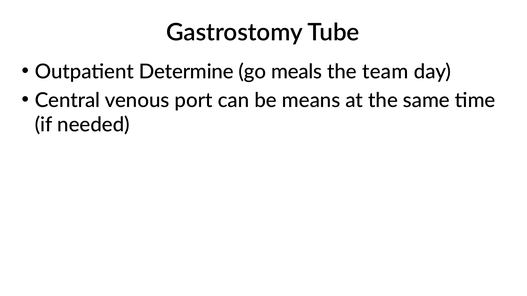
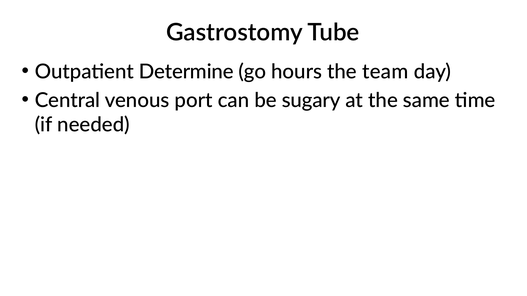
meals: meals -> hours (297, 72)
means: means -> sugary (311, 100)
